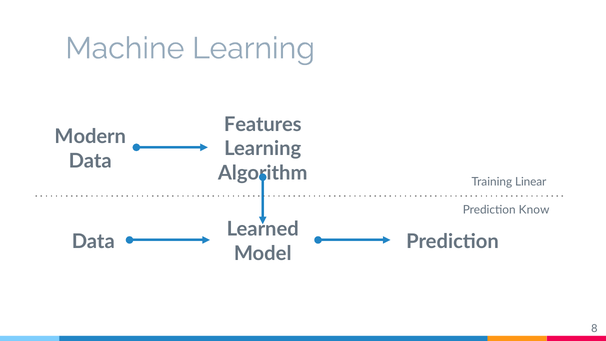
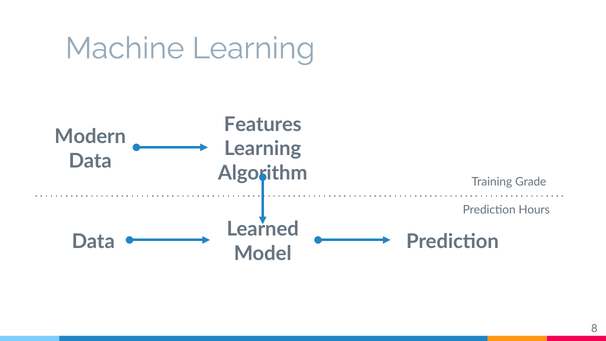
Linear: Linear -> Grade (531, 182)
Know: Know -> Hours (534, 210)
